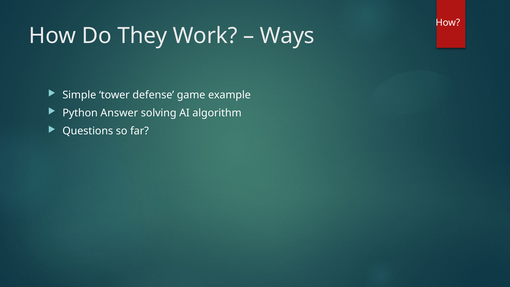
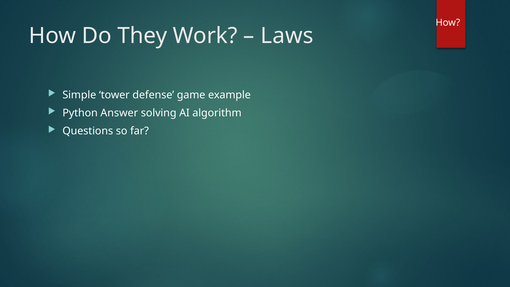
Ways: Ways -> Laws (287, 36)
